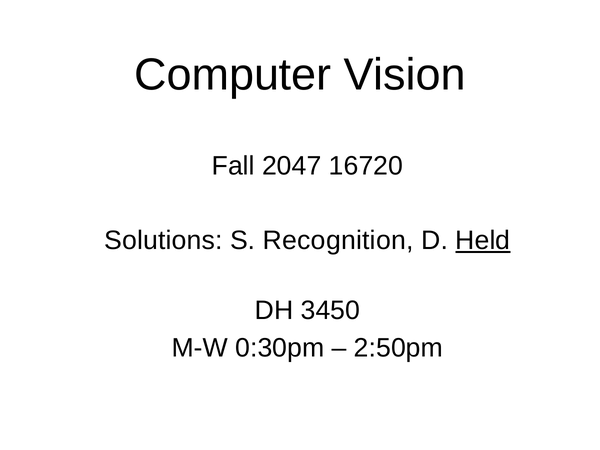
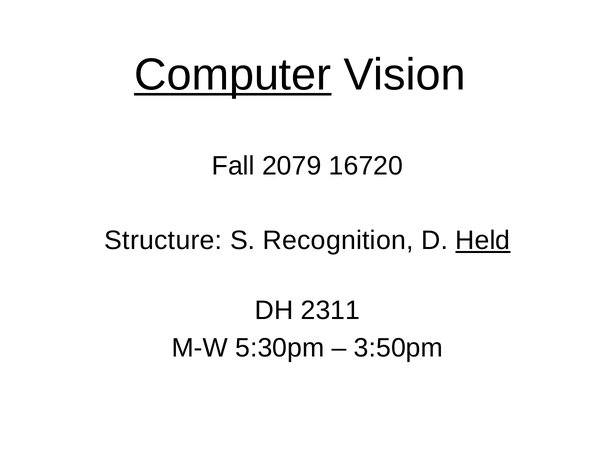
Computer underline: none -> present (233, 75)
2047: 2047 -> 2079 (292, 166)
Solutions: Solutions -> Structure (163, 241)
3450: 3450 -> 2311 (330, 311)
0:30pm: 0:30pm -> 5:30pm (280, 348)
2:50pm: 2:50pm -> 3:50pm (398, 348)
